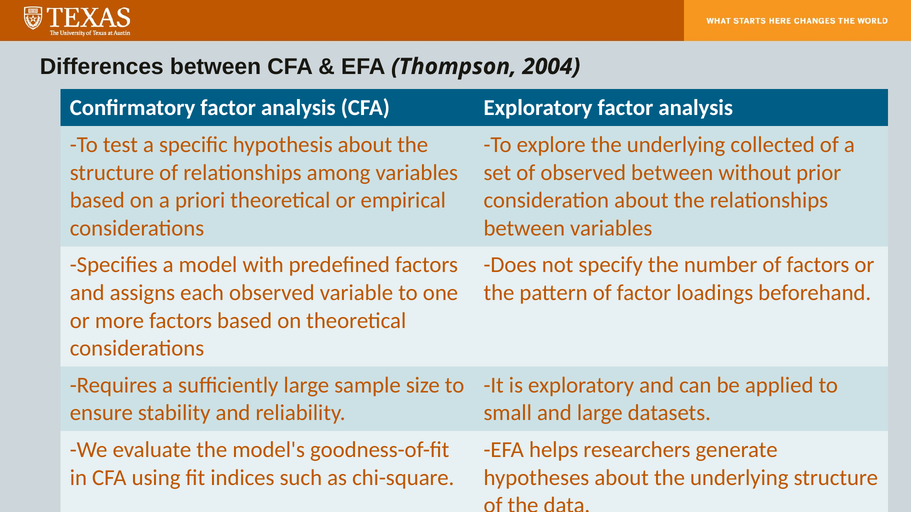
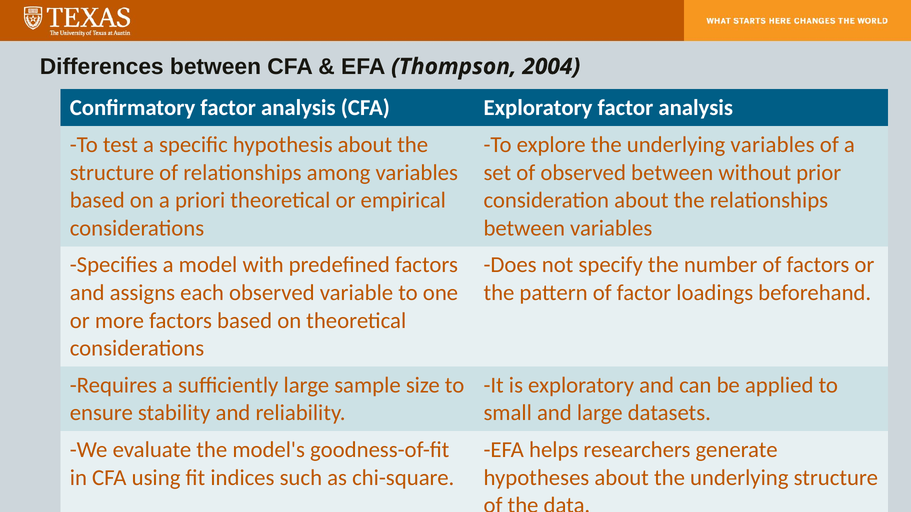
underlying collected: collected -> variables (773, 145)
